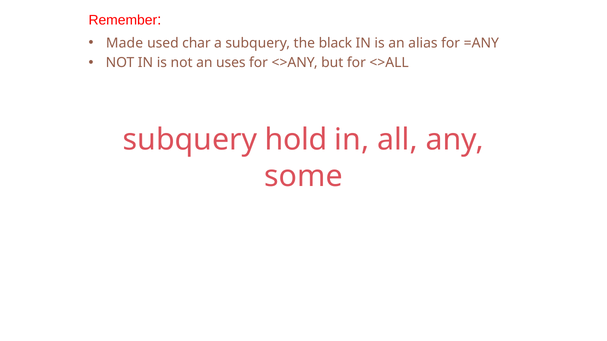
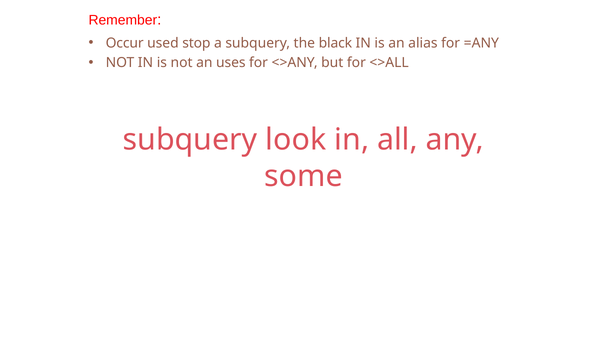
Made: Made -> Occur (125, 43)
char: char -> stop (196, 43)
hold: hold -> look (296, 140)
